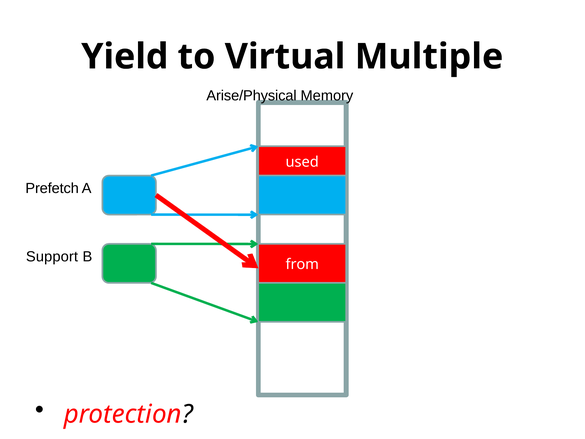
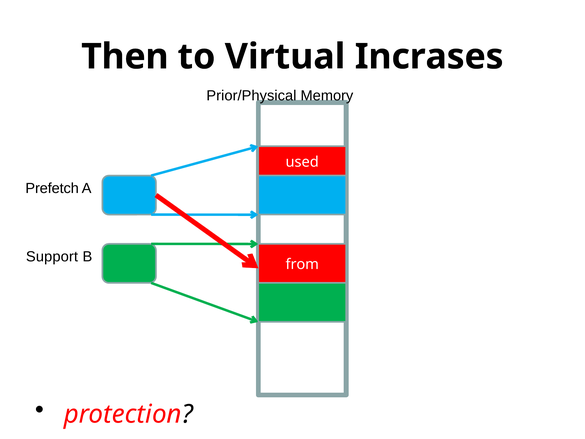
Yield: Yield -> Then (125, 57)
Multiple: Multiple -> Incrases (429, 57)
Arise/Physical: Arise/Physical -> Prior/Physical (251, 96)
